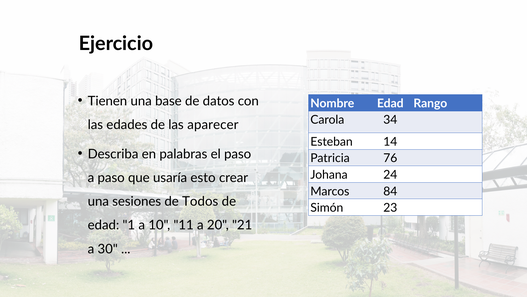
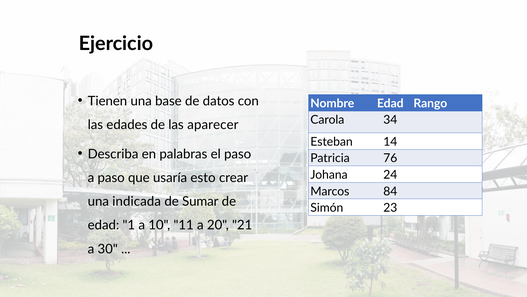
sesiones: sesiones -> indicada (137, 201)
Todos: Todos -> Sumar (200, 201)
